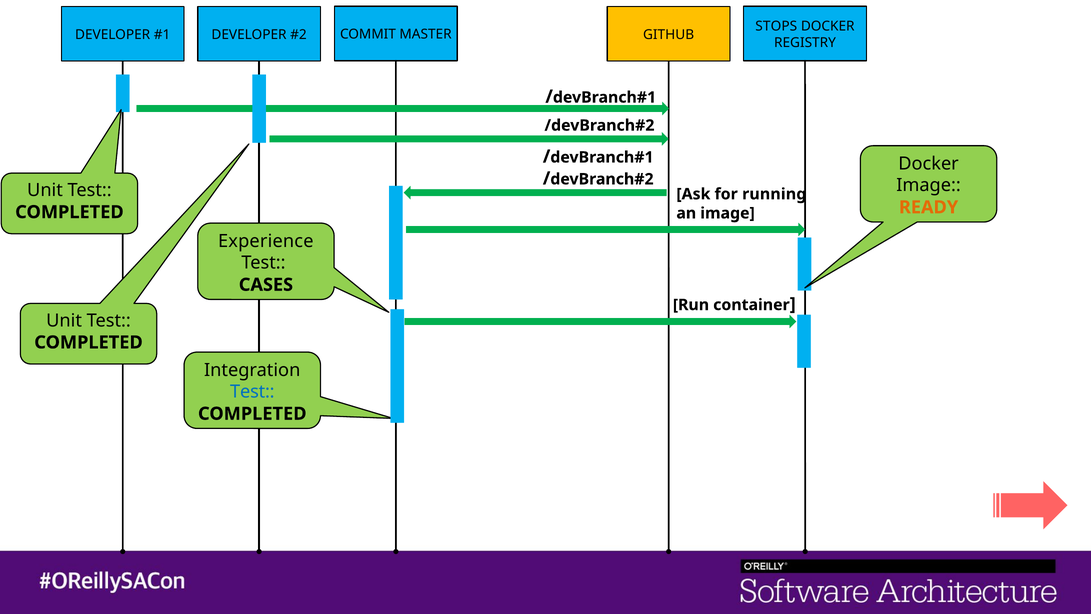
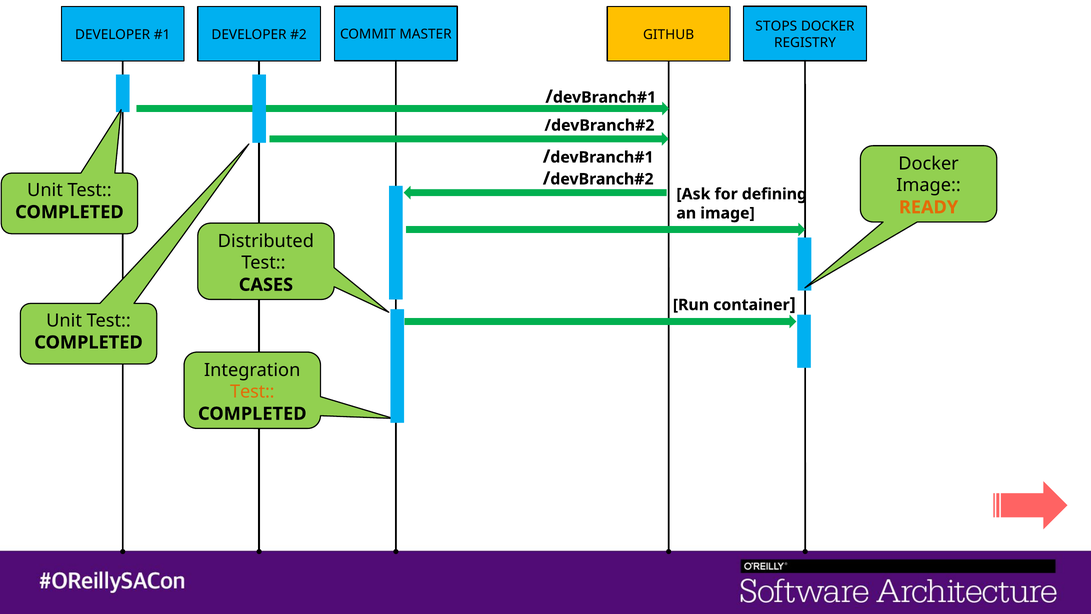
running: running -> defining (774, 194)
Experience: Experience -> Distributed (266, 241)
Test colour: blue -> orange (252, 392)
